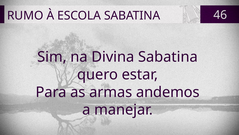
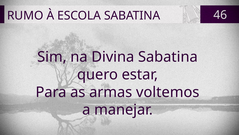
andemos: andemos -> voltemos (168, 92)
